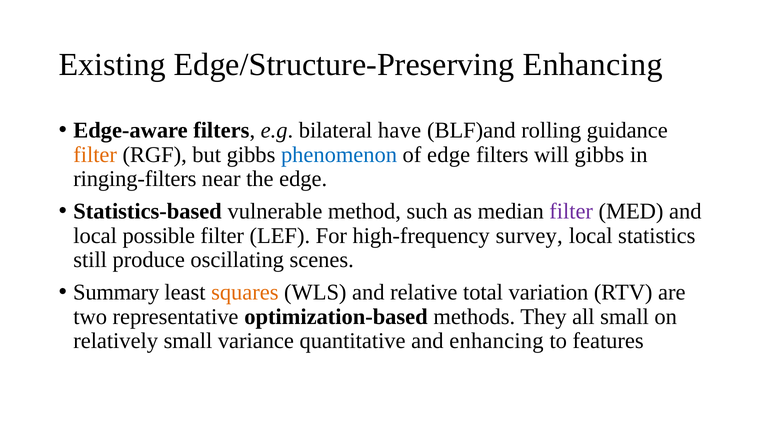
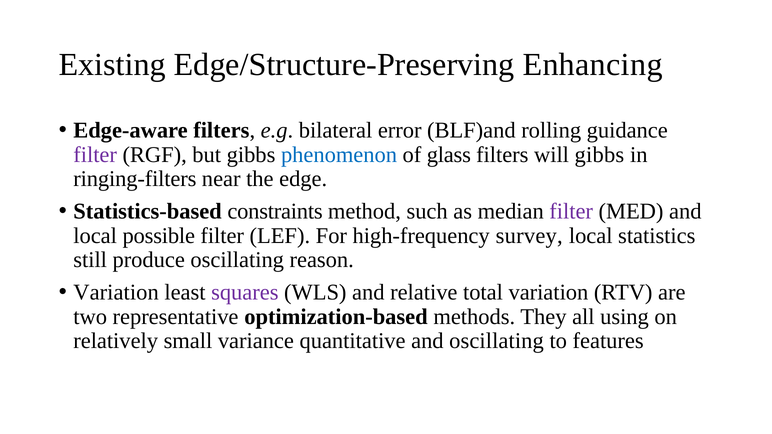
have: have -> error (400, 131)
filter colour: orange -> purple (95, 155)
of edge: edge -> glass (449, 155)
vulnerable: vulnerable -> constraints (275, 212)
scenes: scenes -> reason (322, 260)
Summary: Summary -> Variation (116, 293)
squares colour: orange -> purple (245, 293)
all small: small -> using (625, 317)
and enhancing: enhancing -> oscillating (497, 341)
